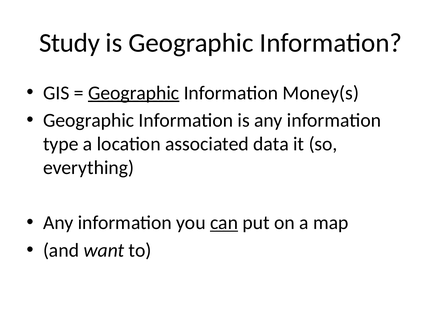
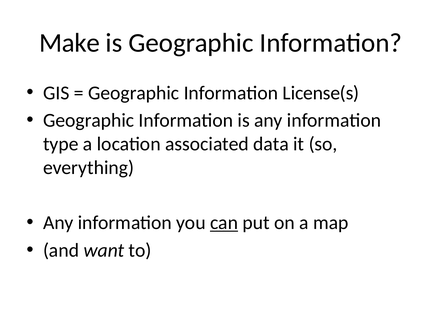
Study: Study -> Make (70, 43)
Geographic underline: present -> none (134, 93)
Money(s: Money(s -> License(s (321, 93)
